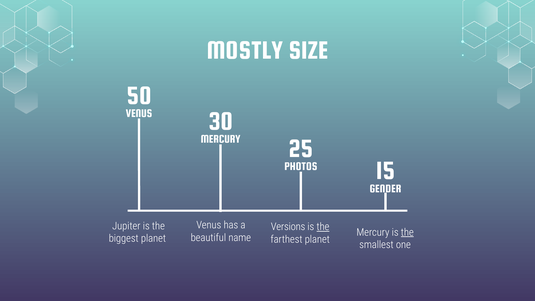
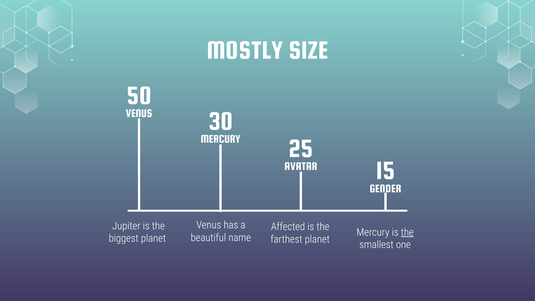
PHOTOS: PHOTOS -> AVATAR (301, 166)
Versions: Versions -> Affected (288, 227)
the underline: present -> none (323, 227)
